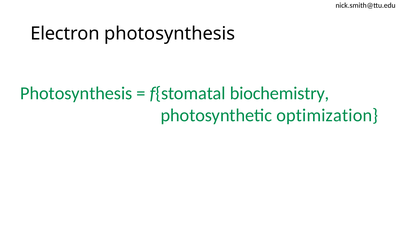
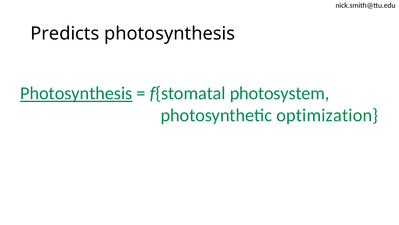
Electron: Electron -> Predicts (65, 34)
Photosynthesis underline: none -> present (76, 93)
biochemistry: biochemistry -> photosystem (280, 93)
